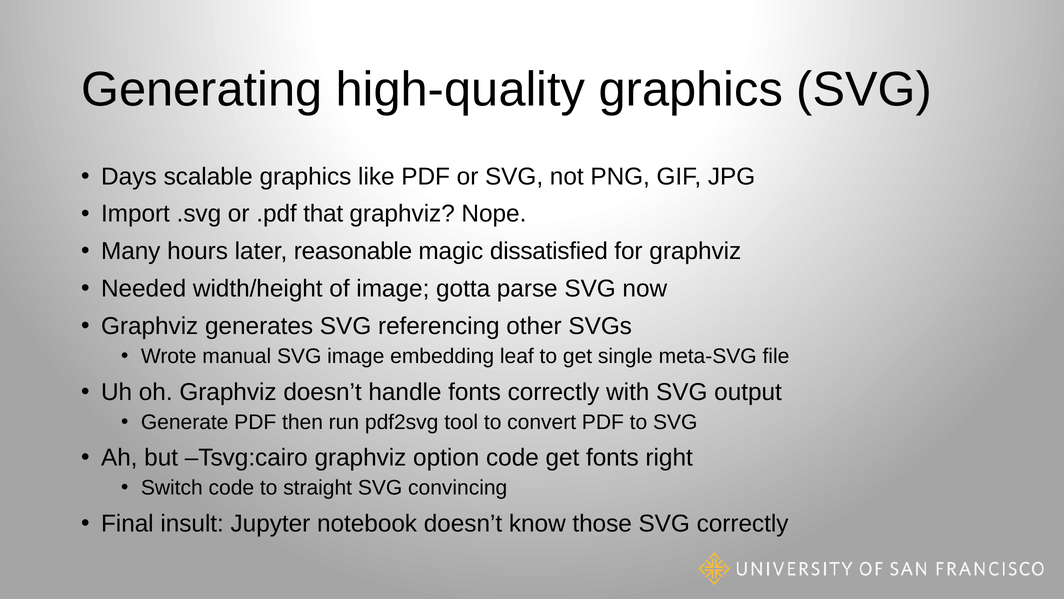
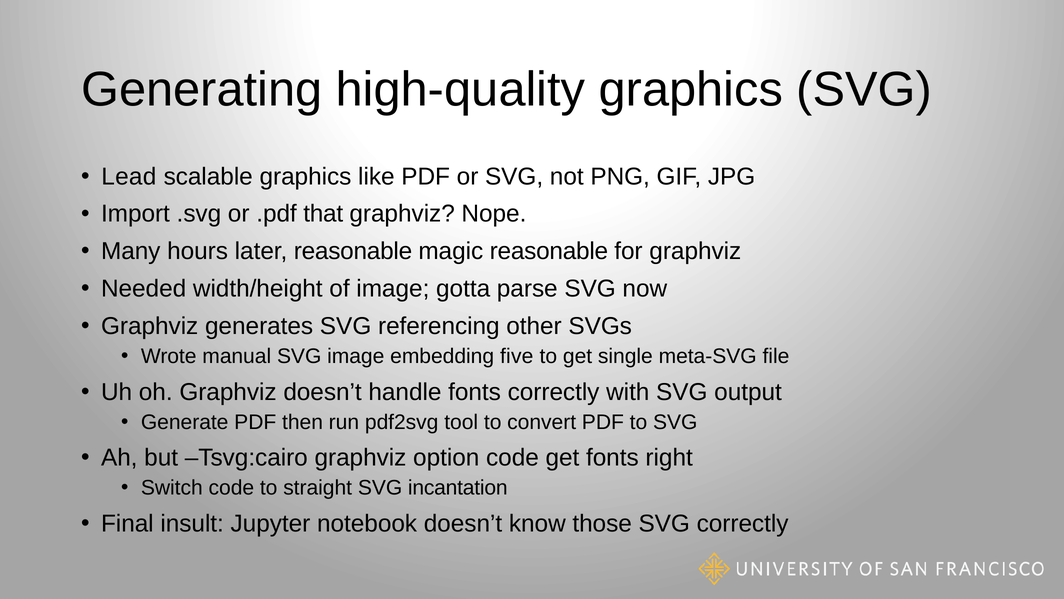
Days: Days -> Lead (129, 176)
magic dissatisfied: dissatisfied -> reasonable (549, 251)
leaf: leaf -> five (517, 356)
convincing: convincing -> incantation (458, 487)
